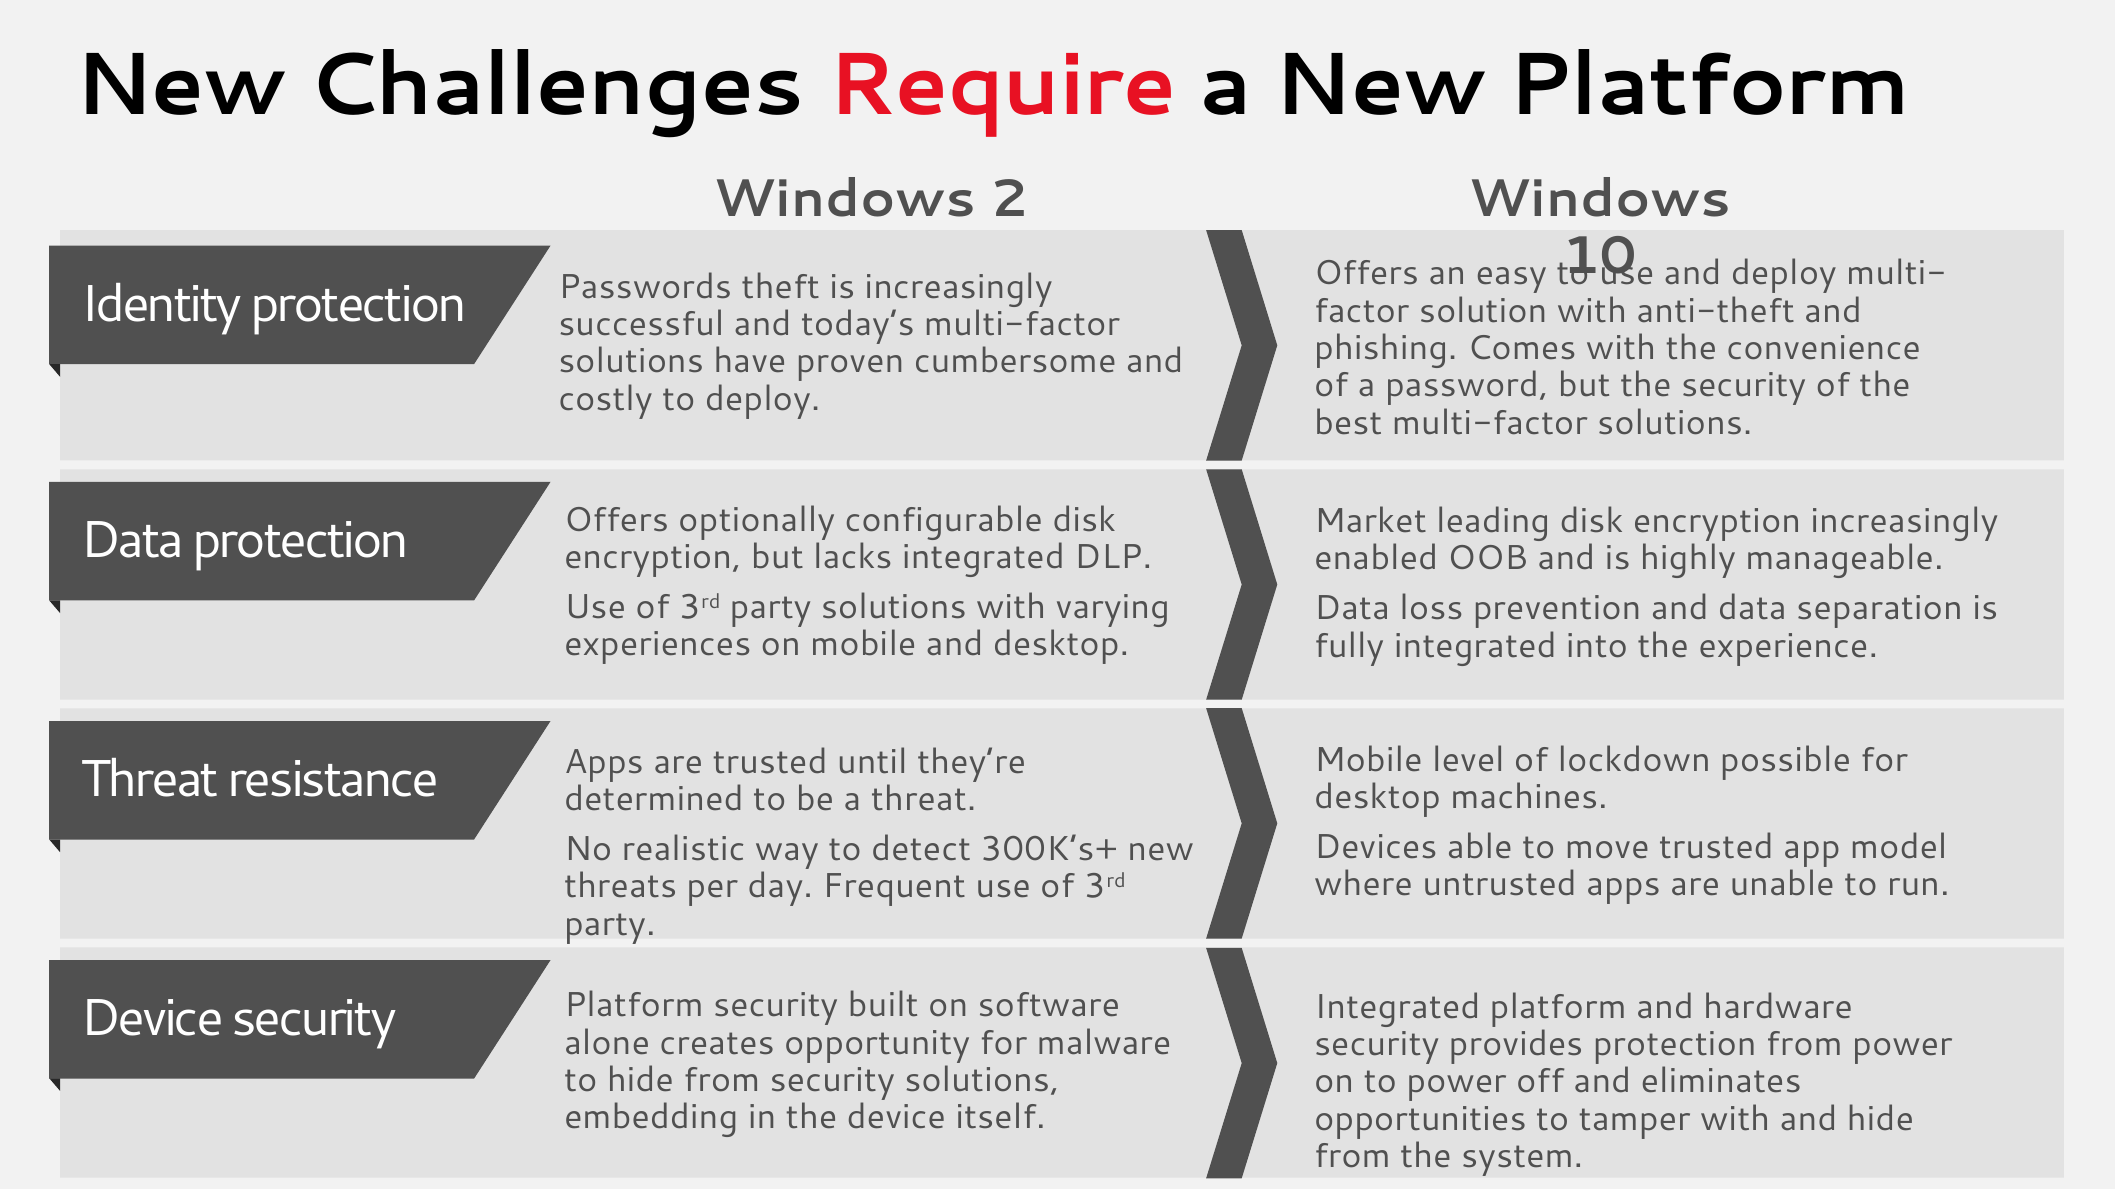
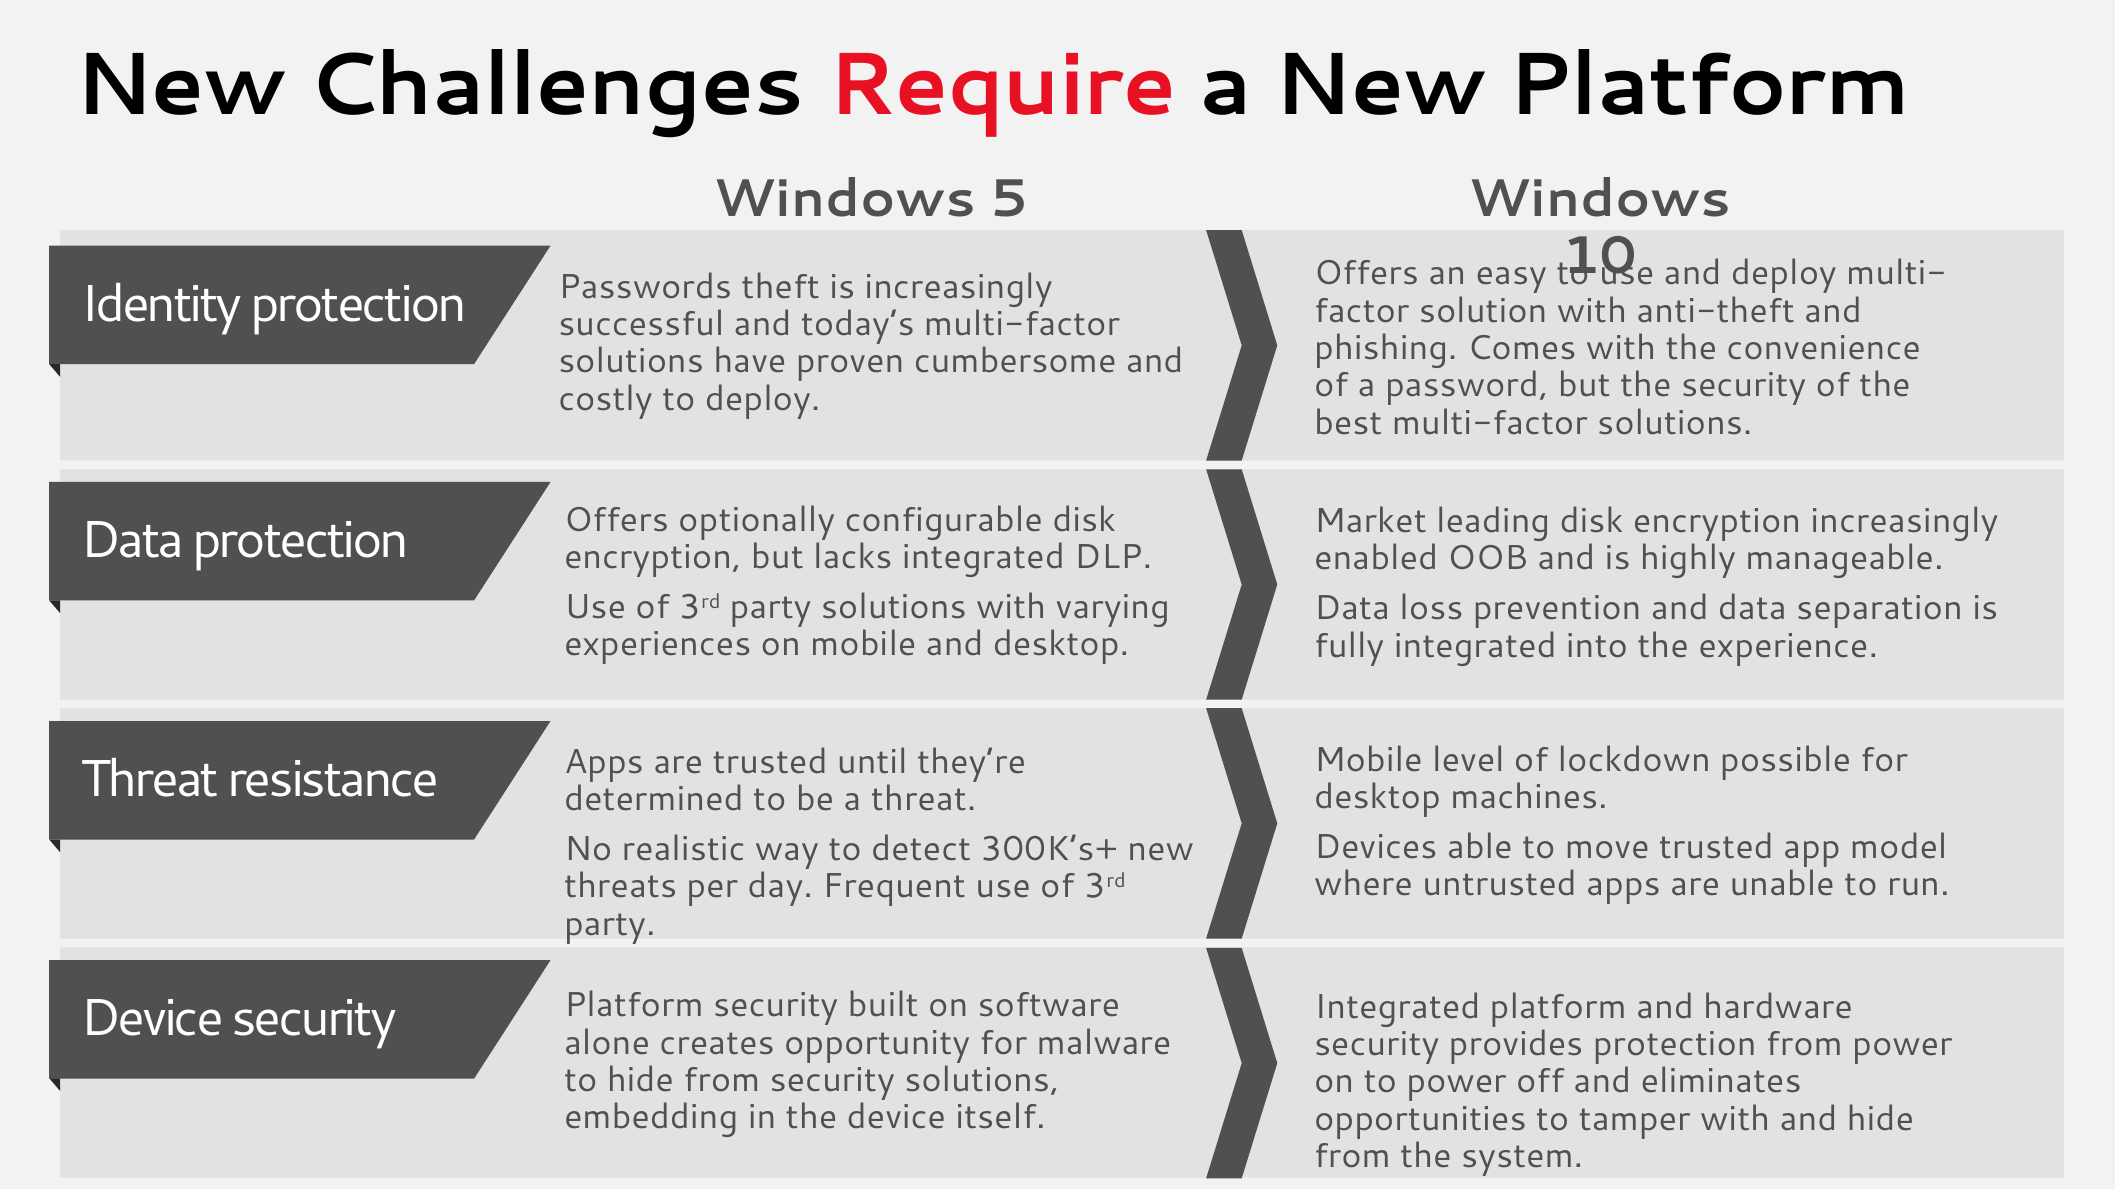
2: 2 -> 5 (1009, 199)
